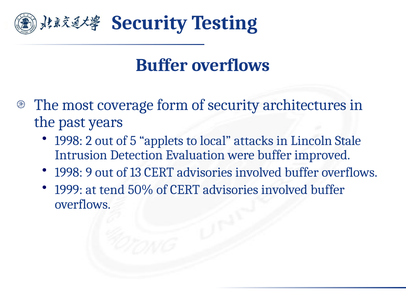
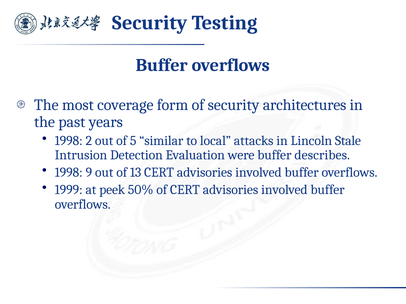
applets: applets -> similar (161, 141)
improved: improved -> describes (322, 155)
tend: tend -> peek (112, 190)
